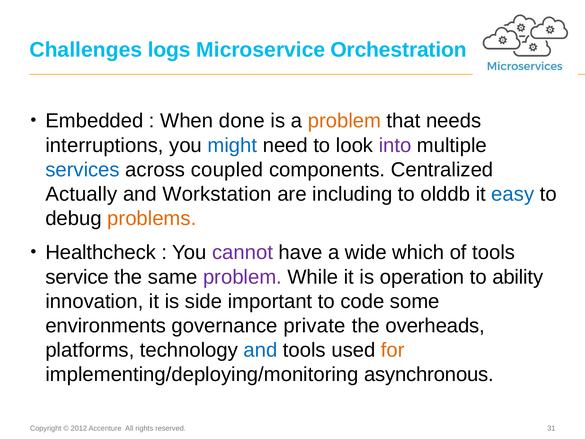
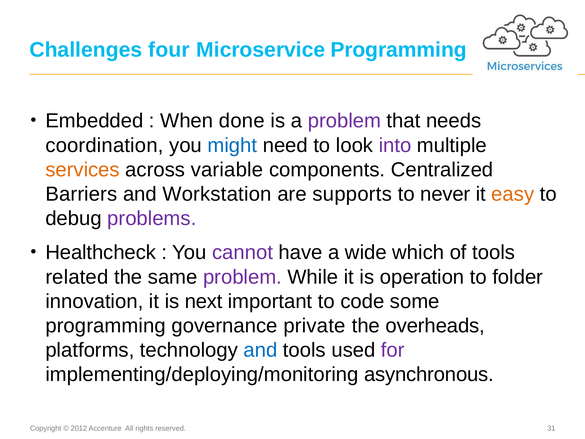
logs: logs -> four (169, 50)
Microservice Orchestration: Orchestration -> Programming (399, 50)
problem colour: orange -> purple (344, 121)
interruptions: interruptions -> coordination (104, 145)
services colour: blue -> orange (83, 170)
coupled: coupled -> variable (227, 170)
Actually: Actually -> Barriers (81, 194)
including: including -> supports (352, 194)
olddb: olddb -> never (445, 194)
easy colour: blue -> orange (513, 194)
problems colour: orange -> purple (152, 218)
service: service -> related (77, 277)
ability: ability -> folder (518, 277)
side: side -> next (204, 301)
environments: environments -> programming (106, 326)
for colour: orange -> purple (393, 350)
